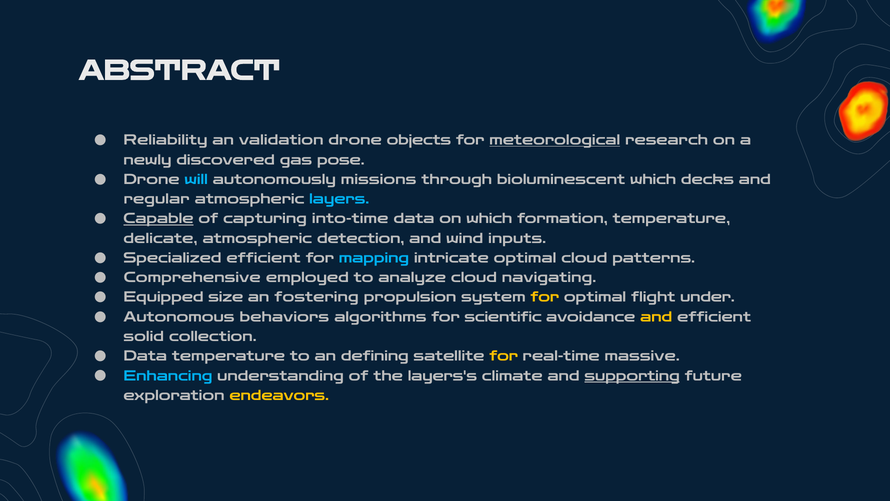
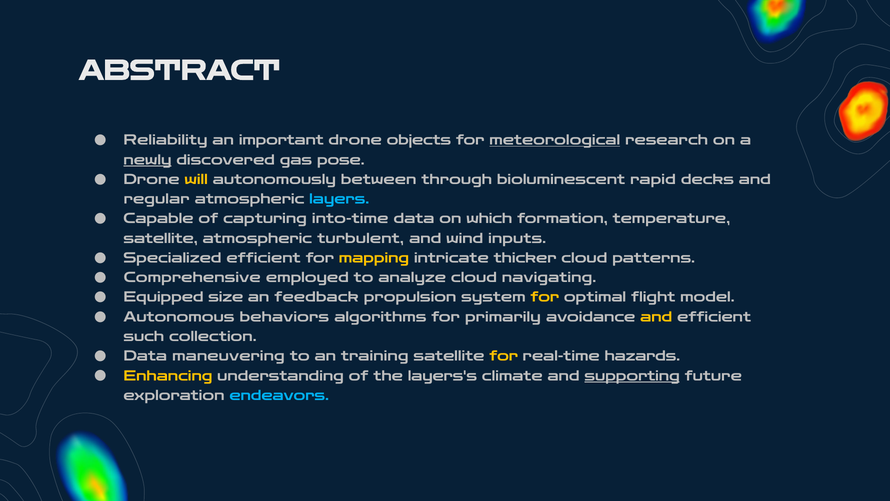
validation: validation -> important (281, 140)
newly underline: none -> present (147, 160)
will colour: light blue -> yellow (196, 179)
missions: missions -> between (379, 179)
bioluminescent which: which -> rapid (653, 179)
Capable underline: present -> none (158, 219)
delicate: delicate -> satellite (161, 238)
detection: detection -> turbulent (361, 238)
mapping colour: light blue -> yellow (374, 258)
intricate optimal: optimal -> thicker (525, 258)
fostering: fostering -> feedback (316, 297)
under: under -> model (707, 297)
scientific: scientific -> primarily (503, 317)
solid: solid -> such (144, 336)
Data temperature: temperature -> maneuvering (228, 356)
defining: defining -> training (375, 356)
massive: massive -> hazards (642, 356)
Enhancing colour: light blue -> yellow (168, 376)
endeavors colour: yellow -> light blue (279, 395)
